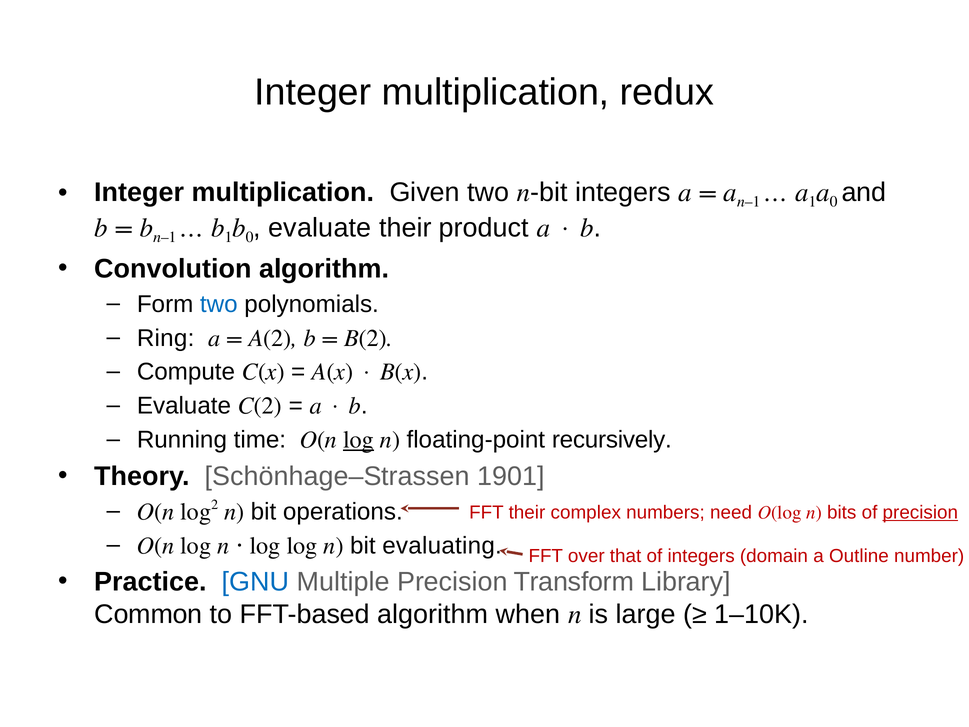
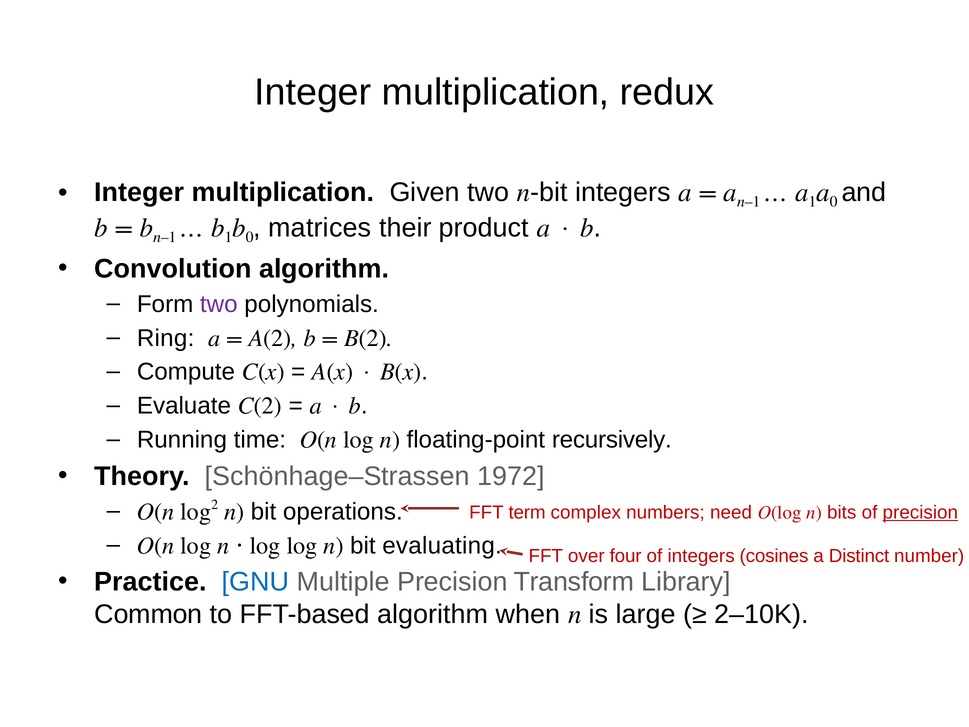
evaluate: evaluate -> matrices (320, 228)
two colour: blue -> purple (219, 304)
log underline: present -> none (359, 440)
1901: 1901 -> 1972 (511, 476)
FFT their: their -> term (527, 512)
that: that -> four (626, 556)
domain: domain -> cosines (774, 556)
Outline: Outline -> Distinct (859, 556)
1–10K: 1–10K -> 2–10K (762, 614)
